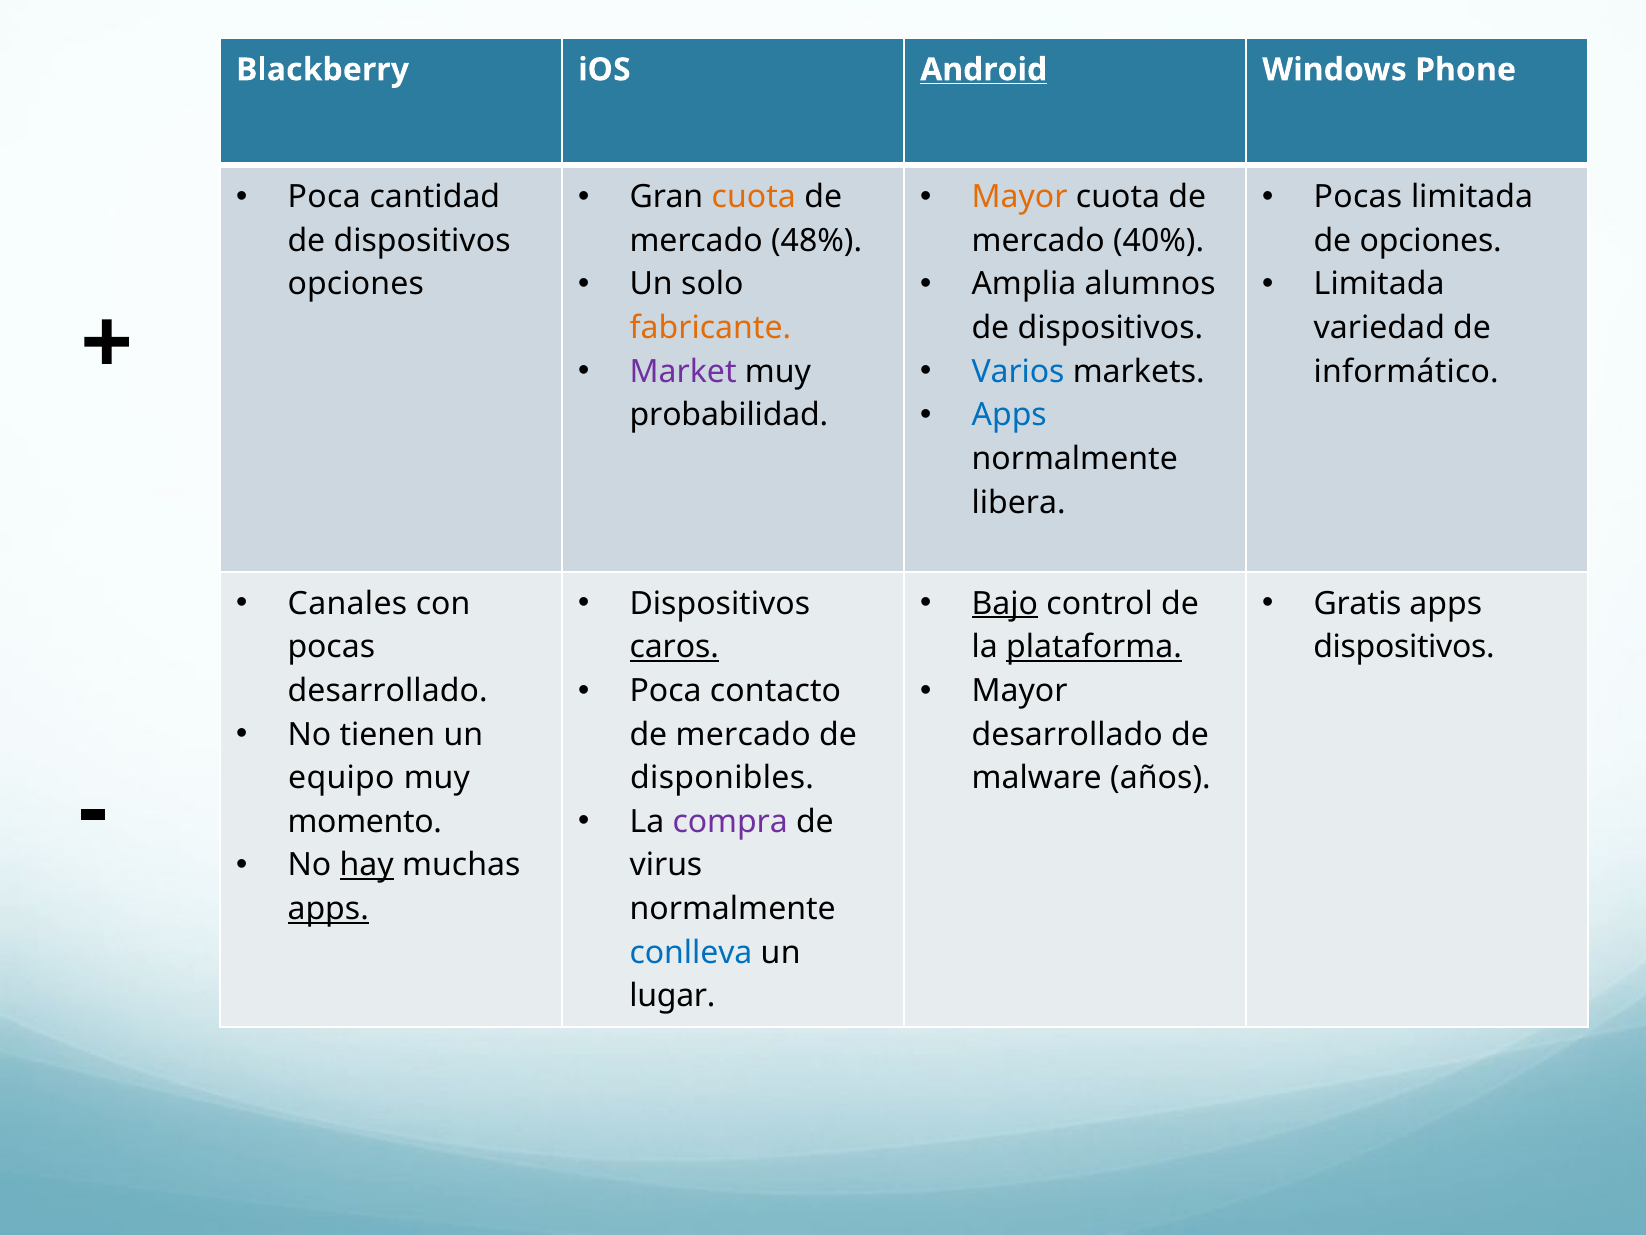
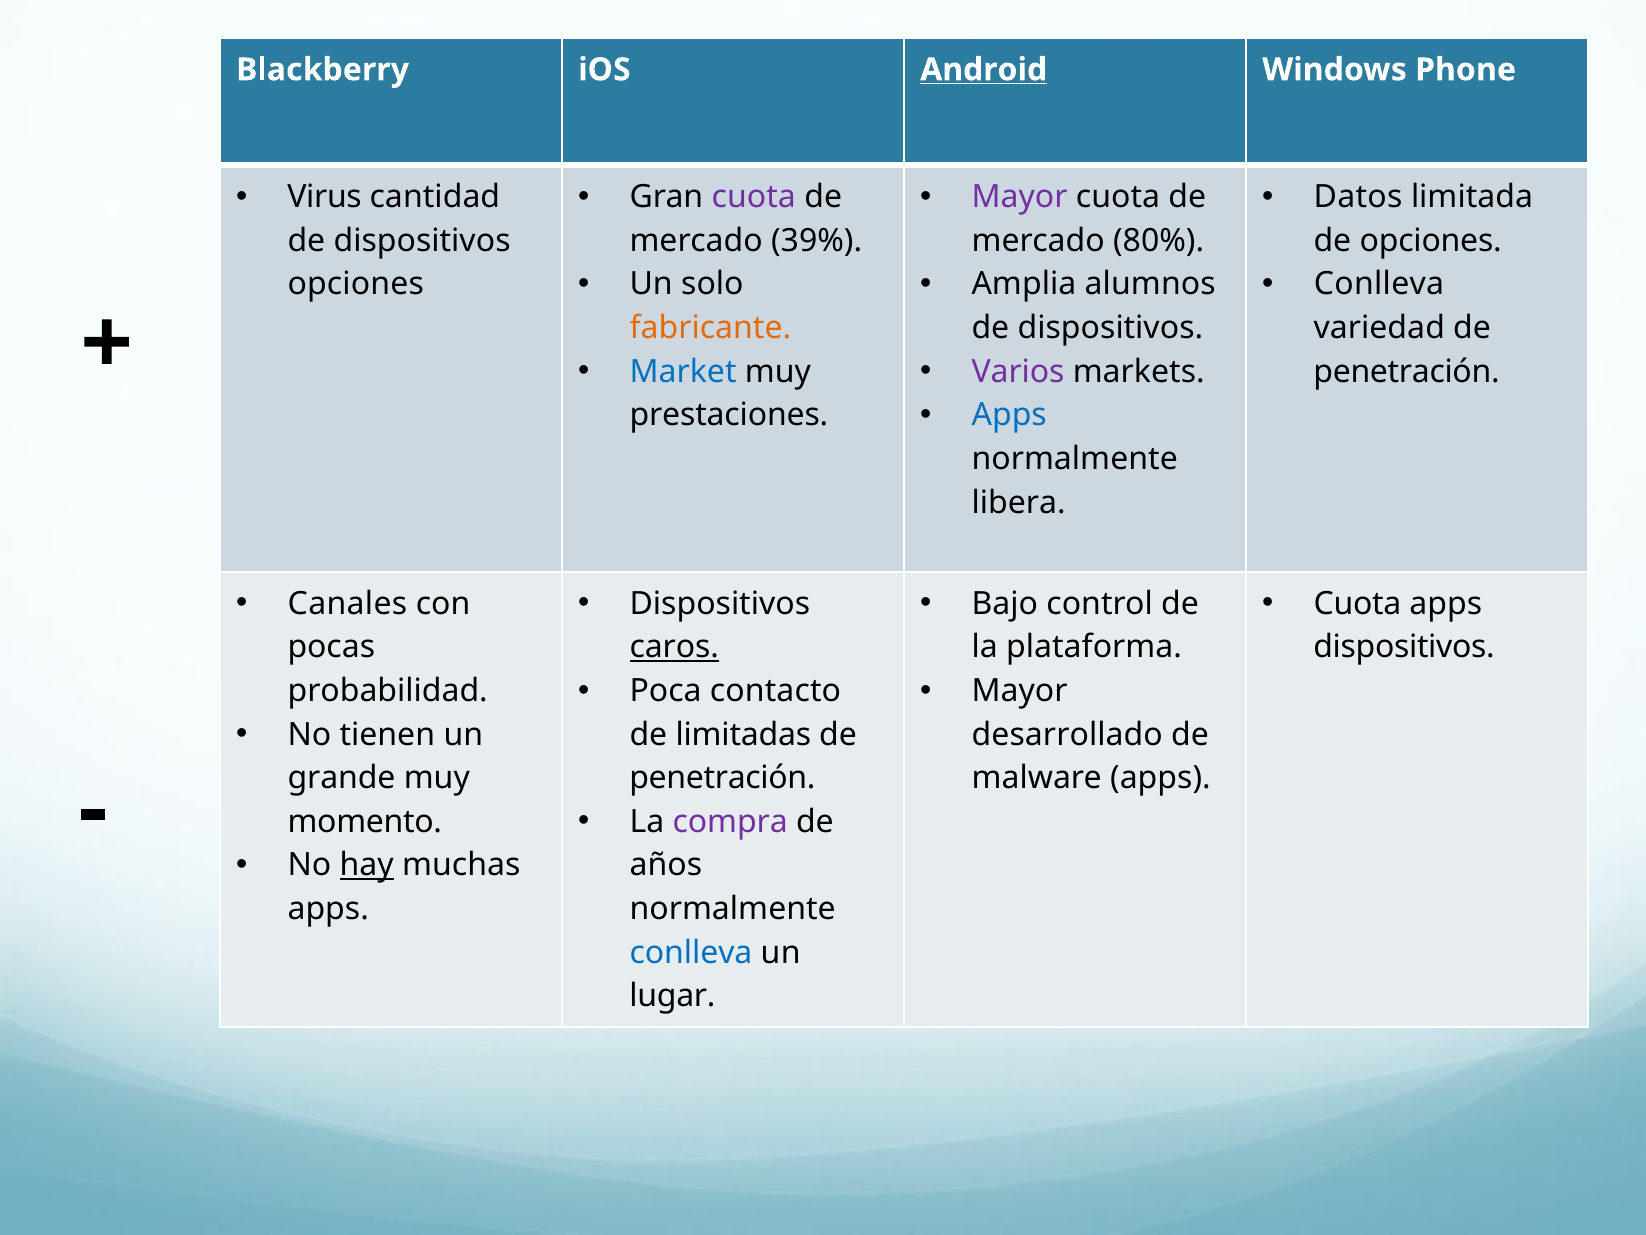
Poca: Poca -> Virus (325, 197)
cuota colour: orange -> purple (754, 197)
Mayor colour: orange -> purple (1020, 197)
Pocas: Pocas -> Datos (1358, 197)
48%: 48% -> 39% (817, 241)
40%: 40% -> 80% (1159, 241)
Limitada: Limitada -> Conlleva (1379, 284)
Market colour: purple -> blue (683, 372)
Varios colour: blue -> purple (1018, 372)
informático: informático -> penetración (1407, 372)
probabilidad: probabilidad -> prestaciones (729, 415)
Bajo underline: present -> none (1005, 603)
Gratis: Gratis -> Cuota (1358, 603)
plataforma underline: present -> none (1094, 647)
desarrollado: desarrollado -> probabilidad (388, 691)
mercado: mercado -> limitadas (743, 734)
equipo: equipo -> grande (342, 778)
disponibles: disponibles -> penetración (722, 778)
malware años: años -> apps (1160, 778)
virus: virus -> años (666, 865)
apps underline: present -> none (328, 909)
